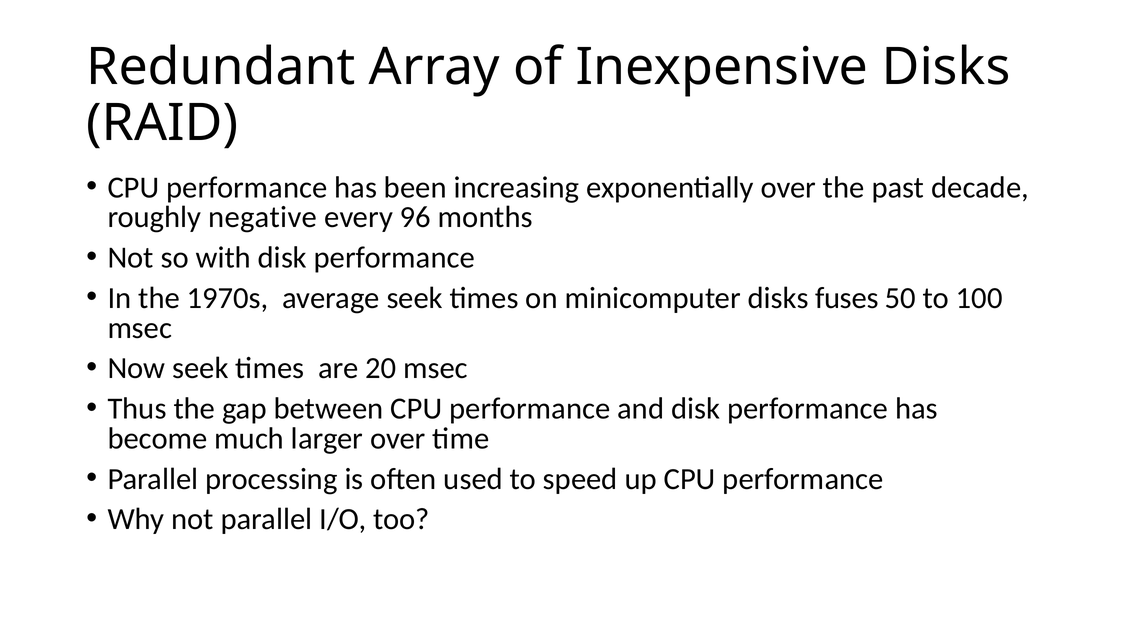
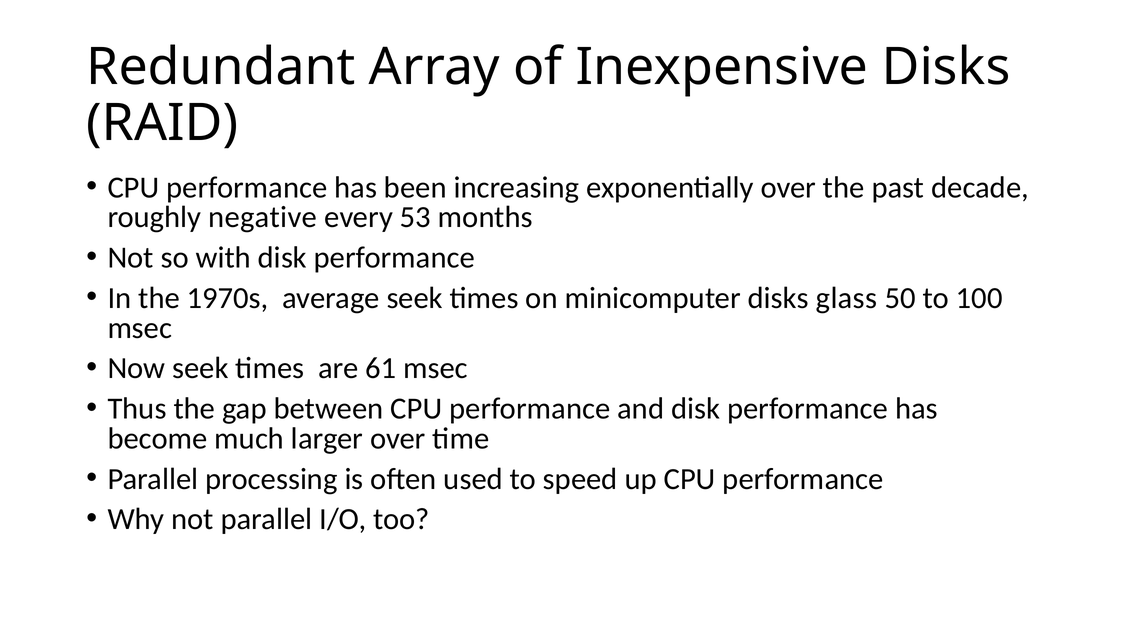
96: 96 -> 53 (415, 217)
fuses: fuses -> glass (847, 298)
20: 20 -> 61 (381, 368)
